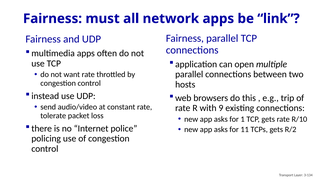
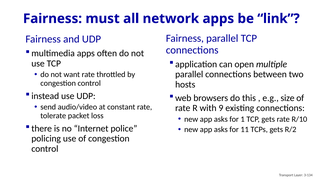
trip: trip -> size (288, 98)
